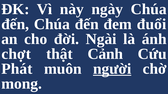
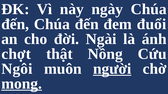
Cảnh: Cảnh -> Nồng (105, 54)
Phát: Phát -> Ngôi (17, 69)
mong underline: none -> present (22, 84)
